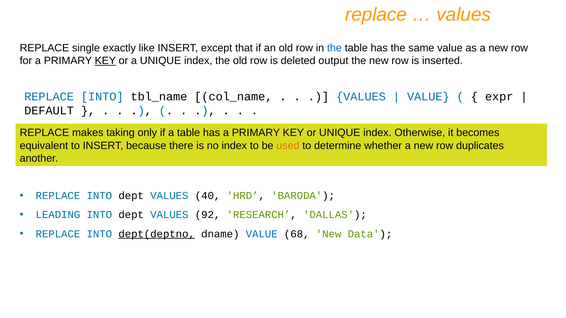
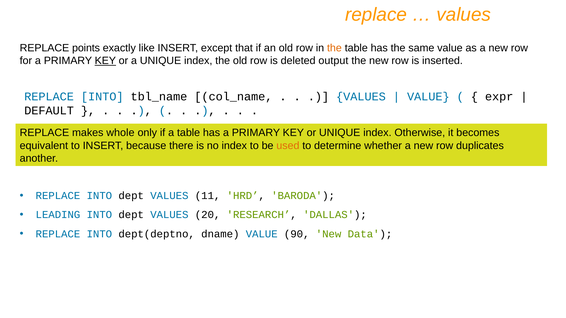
single: single -> points (86, 48)
the colour: blue -> orange (334, 48)
taking: taking -> whole (120, 133)
40: 40 -> 11 (208, 196)
92: 92 -> 20 (208, 215)
dept(deptno underline: present -> none (157, 234)
68: 68 -> 90 (297, 234)
